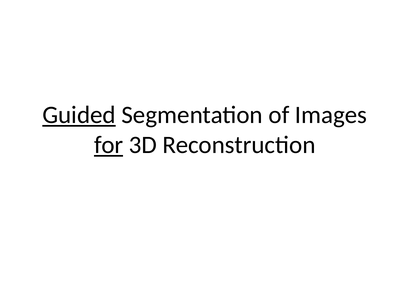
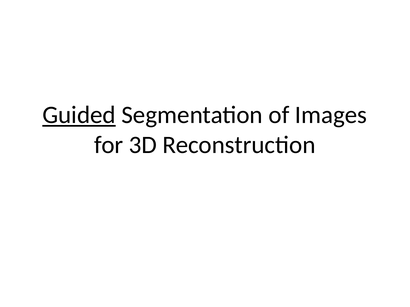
for underline: present -> none (109, 145)
